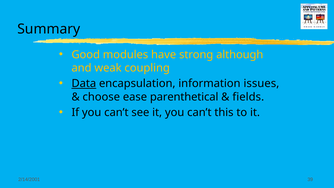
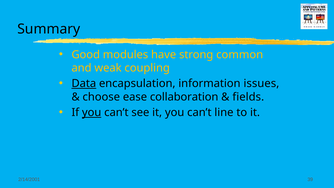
although: although -> common (240, 55)
parenthetical: parenthetical -> collaboration (184, 97)
you underline: none -> present (92, 112)
this: this -> line (224, 112)
